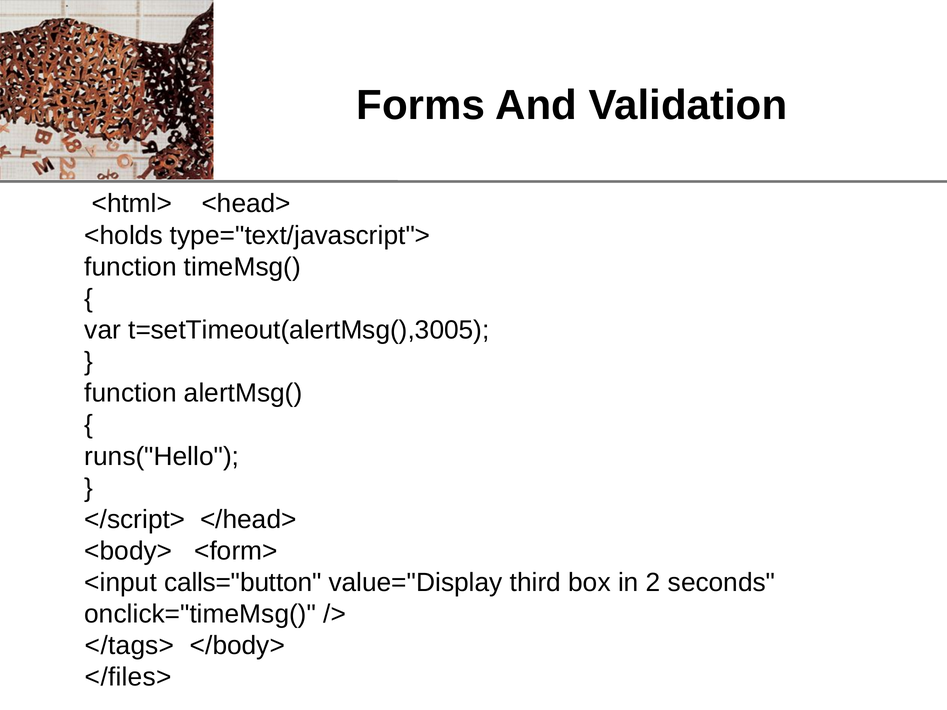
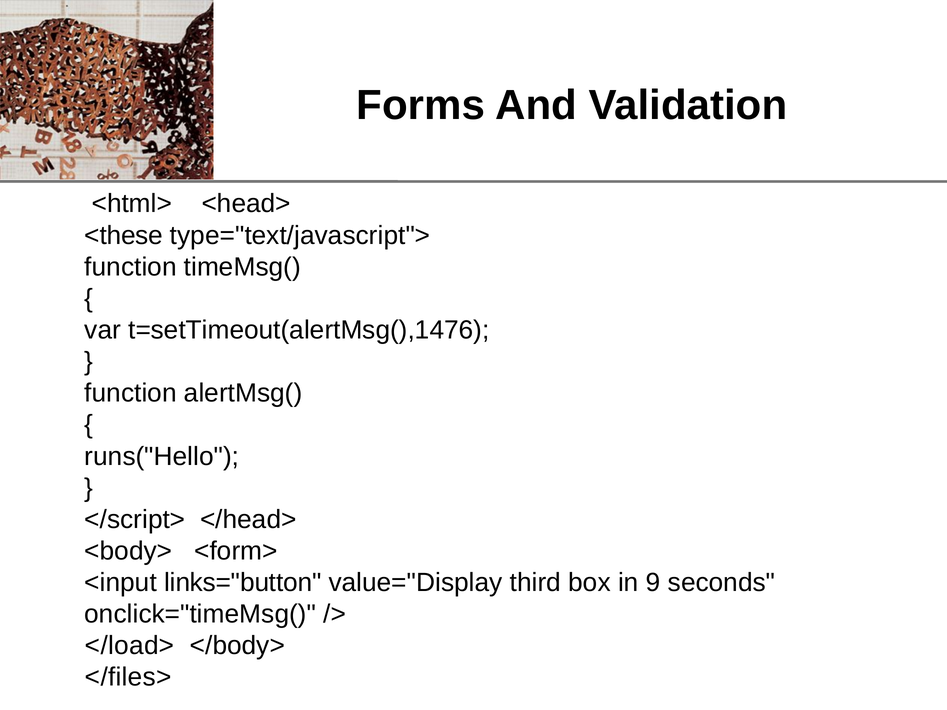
<holds: <holds -> <these (124, 235)
t=setTimeout(alertMsg(),3005: t=setTimeout(alertMsg(),3005 -> t=setTimeout(alertMsg(),1476 (309, 330)
calls="button: calls="button -> links="button (243, 583)
2: 2 -> 9 (653, 583)
</tags>: </tags> -> </load> (130, 646)
